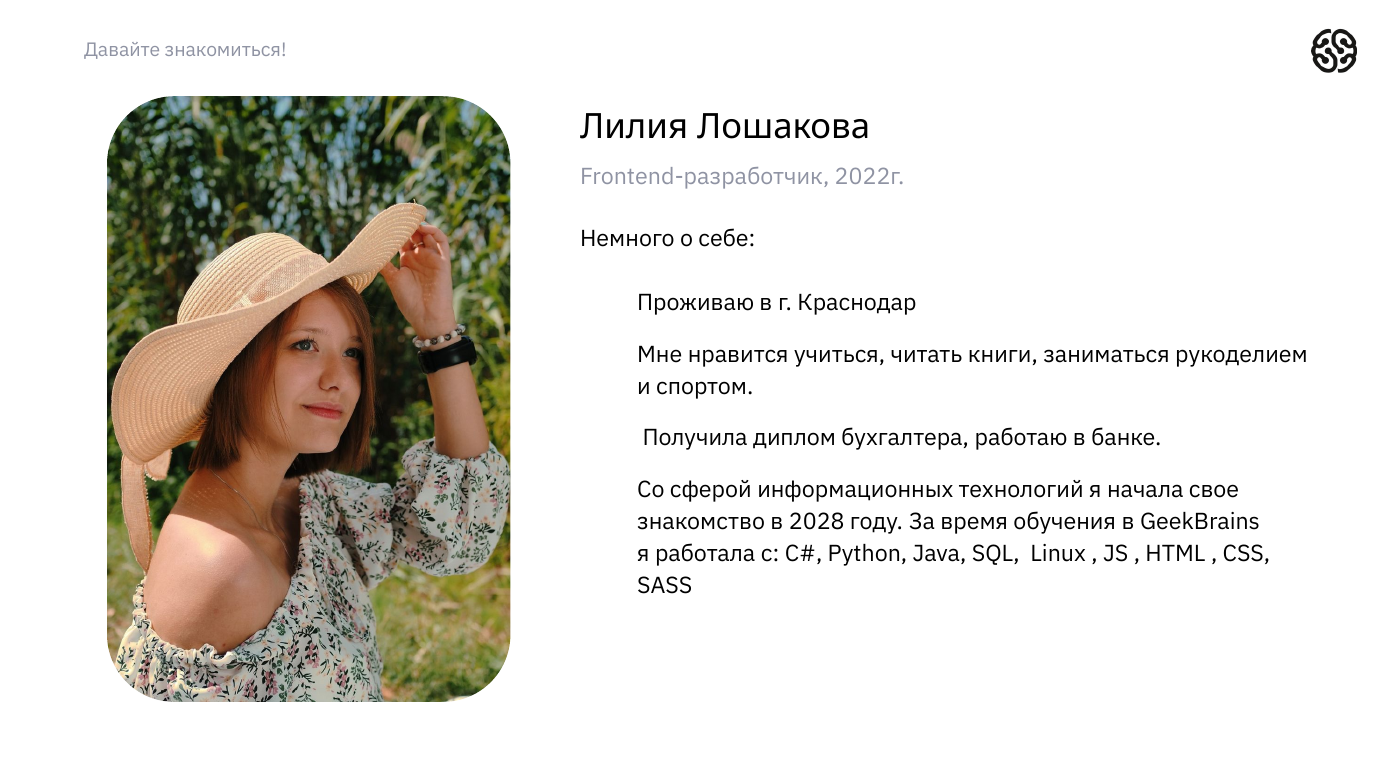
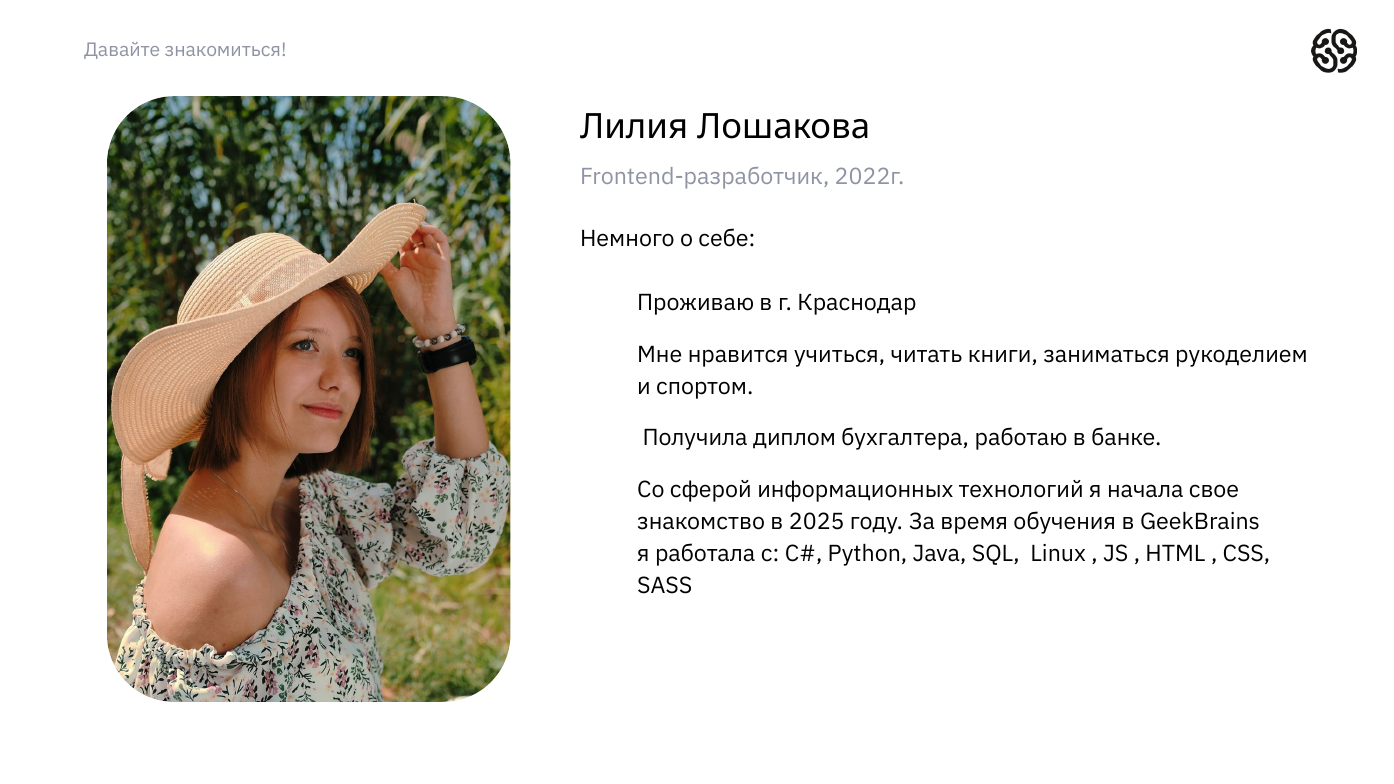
2028: 2028 -> 2025 (817, 522)
